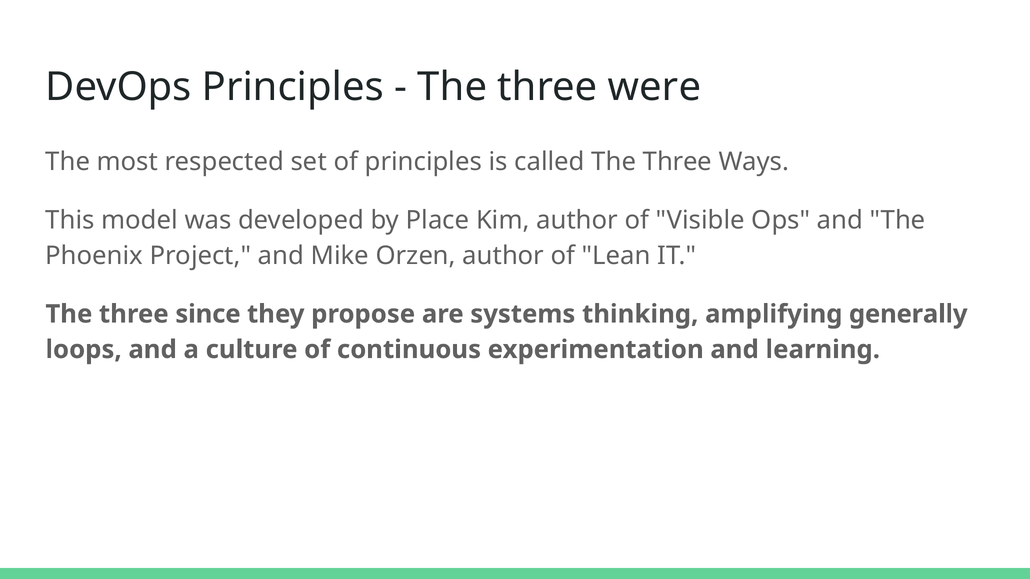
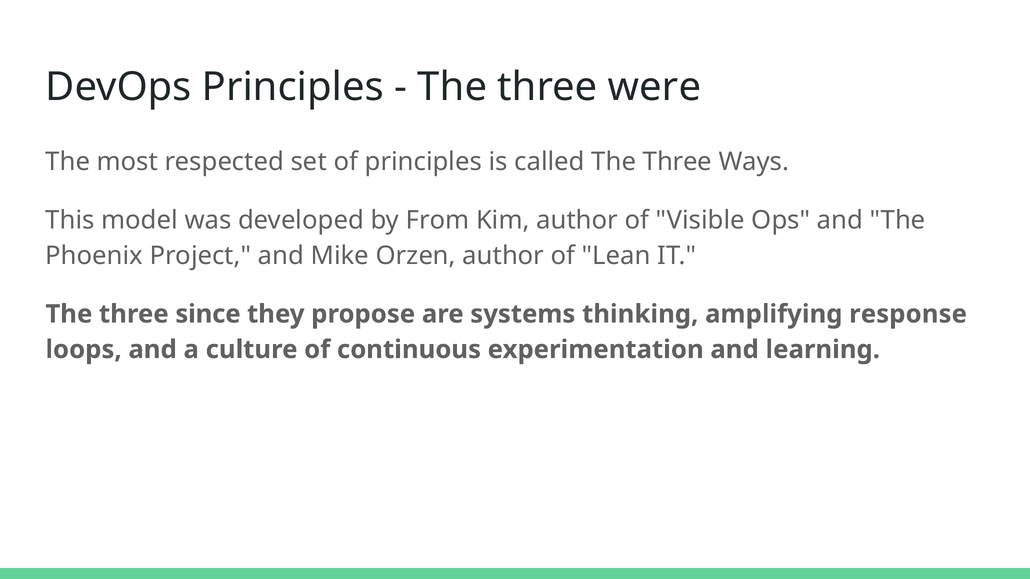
Place: Place -> From (438, 220)
generally: generally -> response (908, 314)
